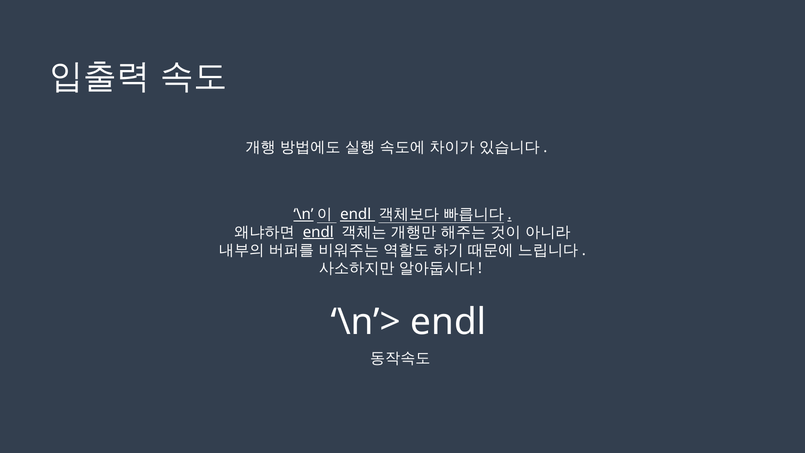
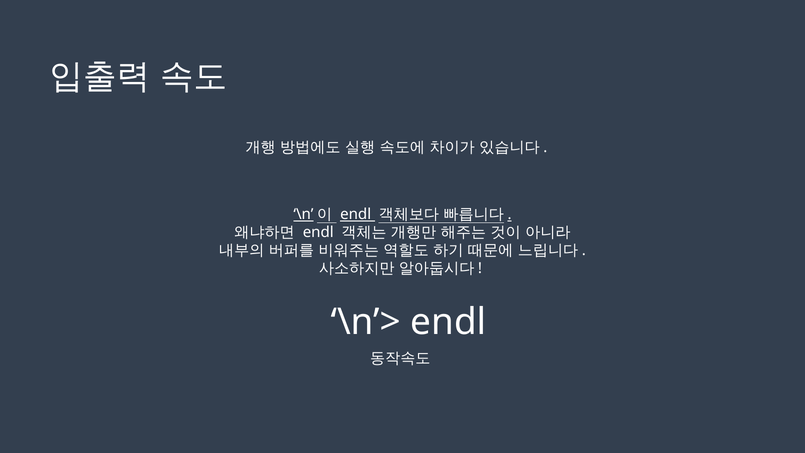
endl underline: present -> none (318, 232)
